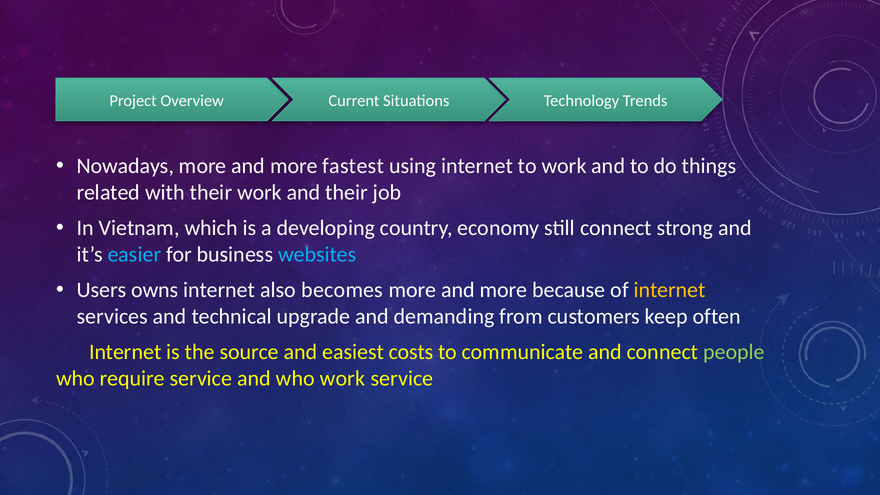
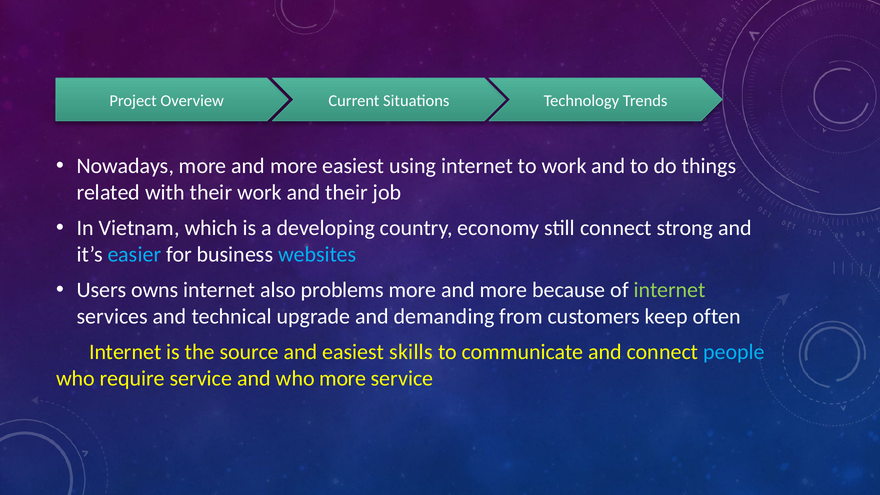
more fastest: fastest -> easiest (353, 166)
becomes: becomes -> problems (342, 290)
internet colour: yellow -> light green (670, 290)
costs: costs -> skills (411, 352)
people colour: light green -> light blue (734, 352)
who work: work -> more (343, 378)
